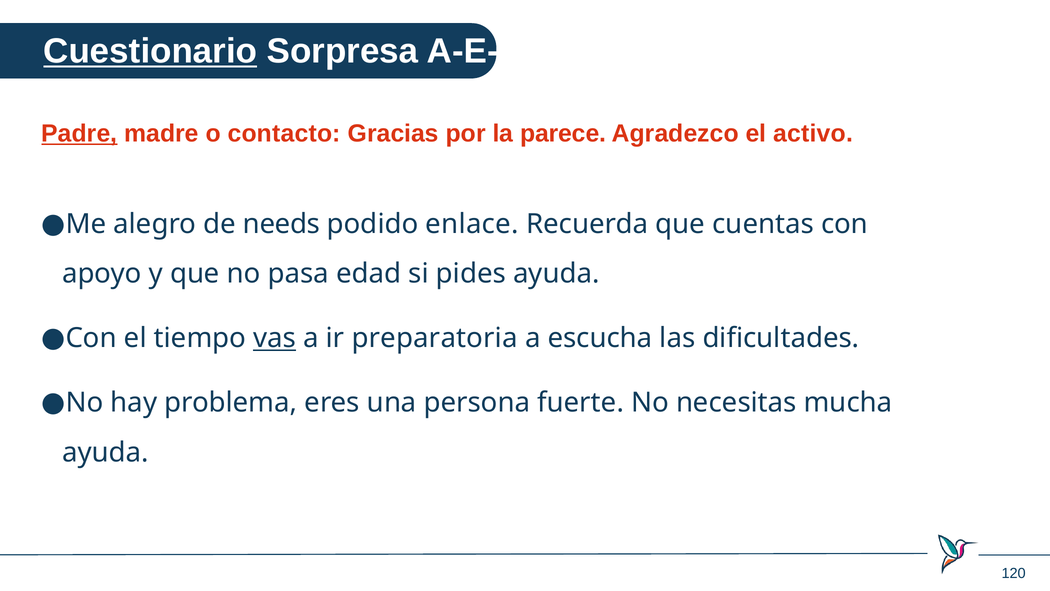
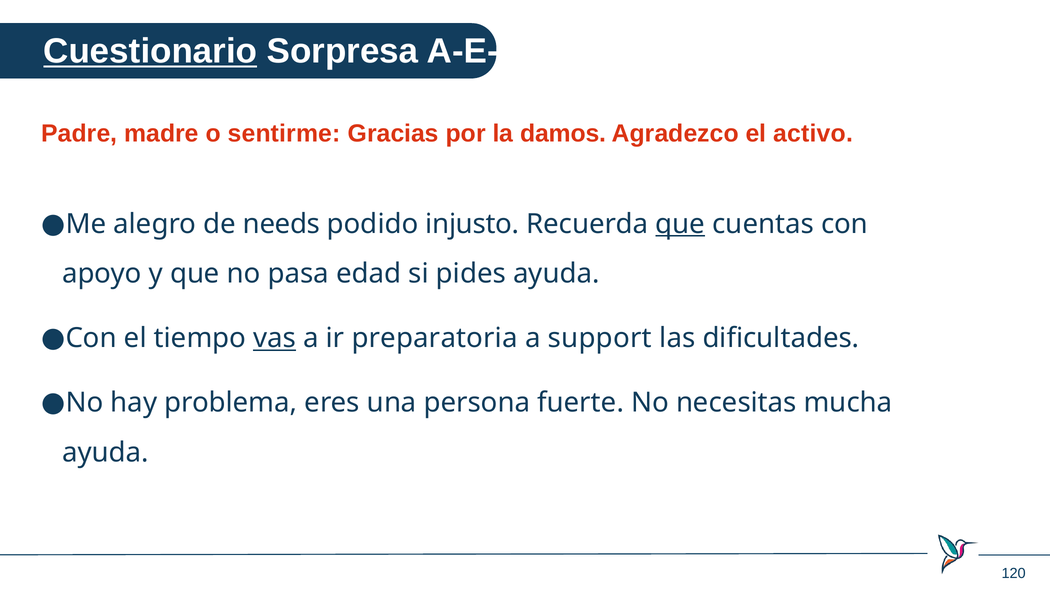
Padre underline: present -> none (79, 133)
contacto: contacto -> sentirme (284, 133)
parece: parece -> damos (563, 133)
enlace: enlace -> injusto (472, 224)
que underline: none -> present (680, 224)
escucha: escucha -> support (600, 338)
